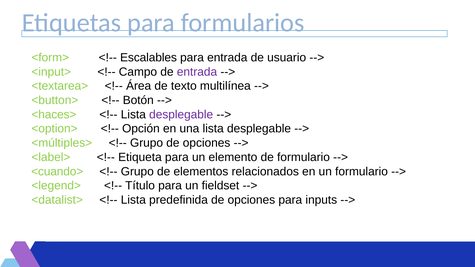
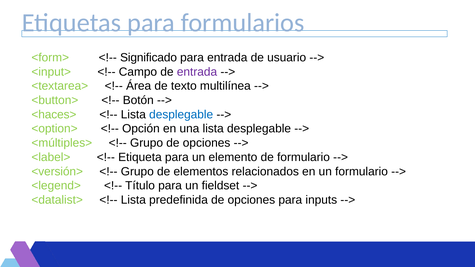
Escalables: Escalables -> Significado (149, 58)
desplegable colour: purple -> blue (181, 115)
<cuando>: <cuando> -> <versión> (57, 172)
